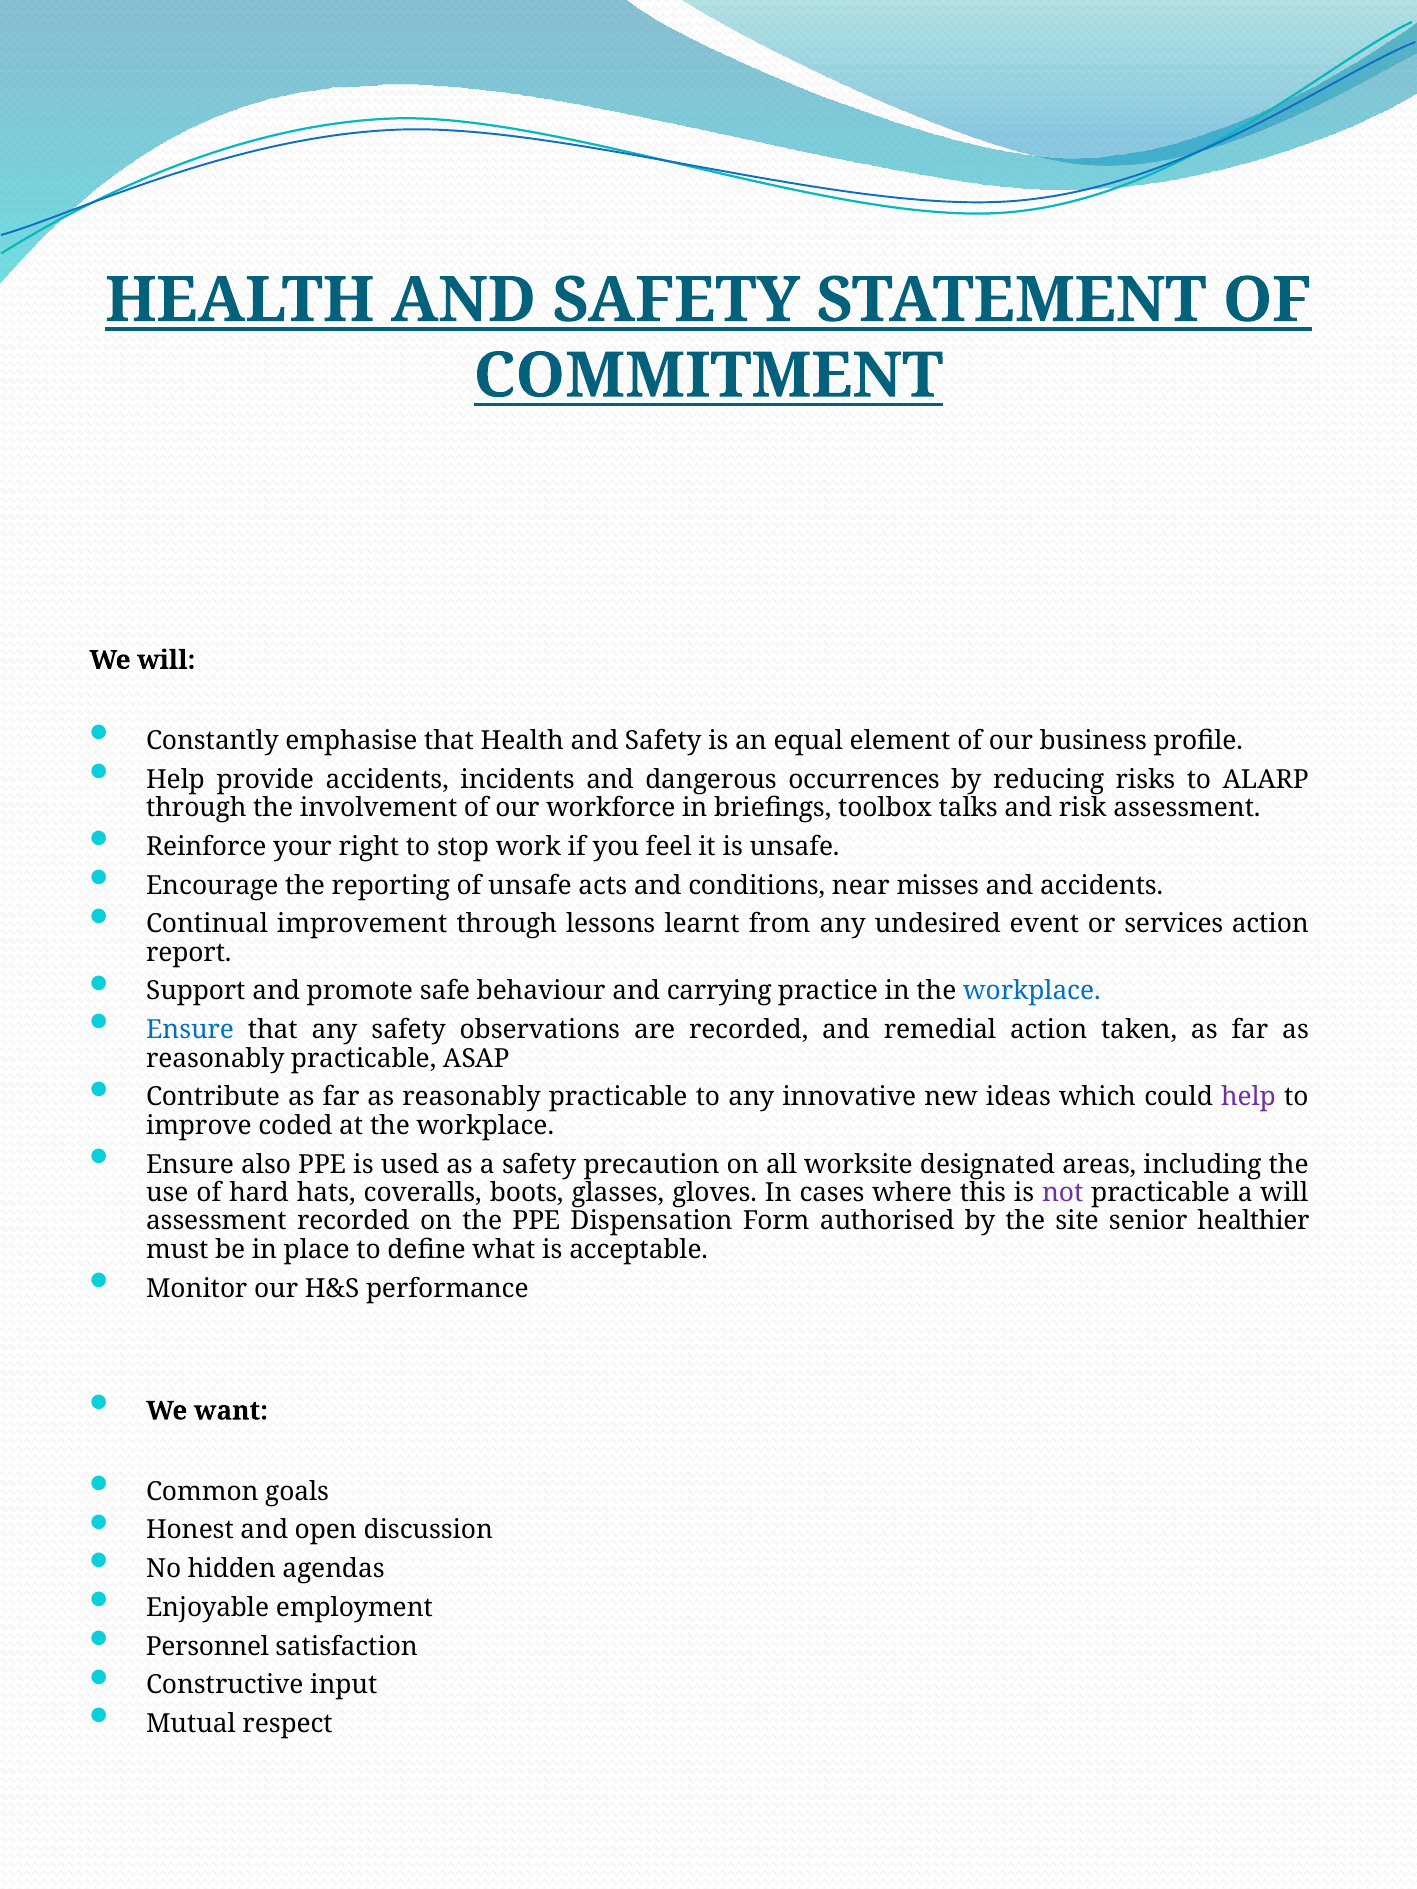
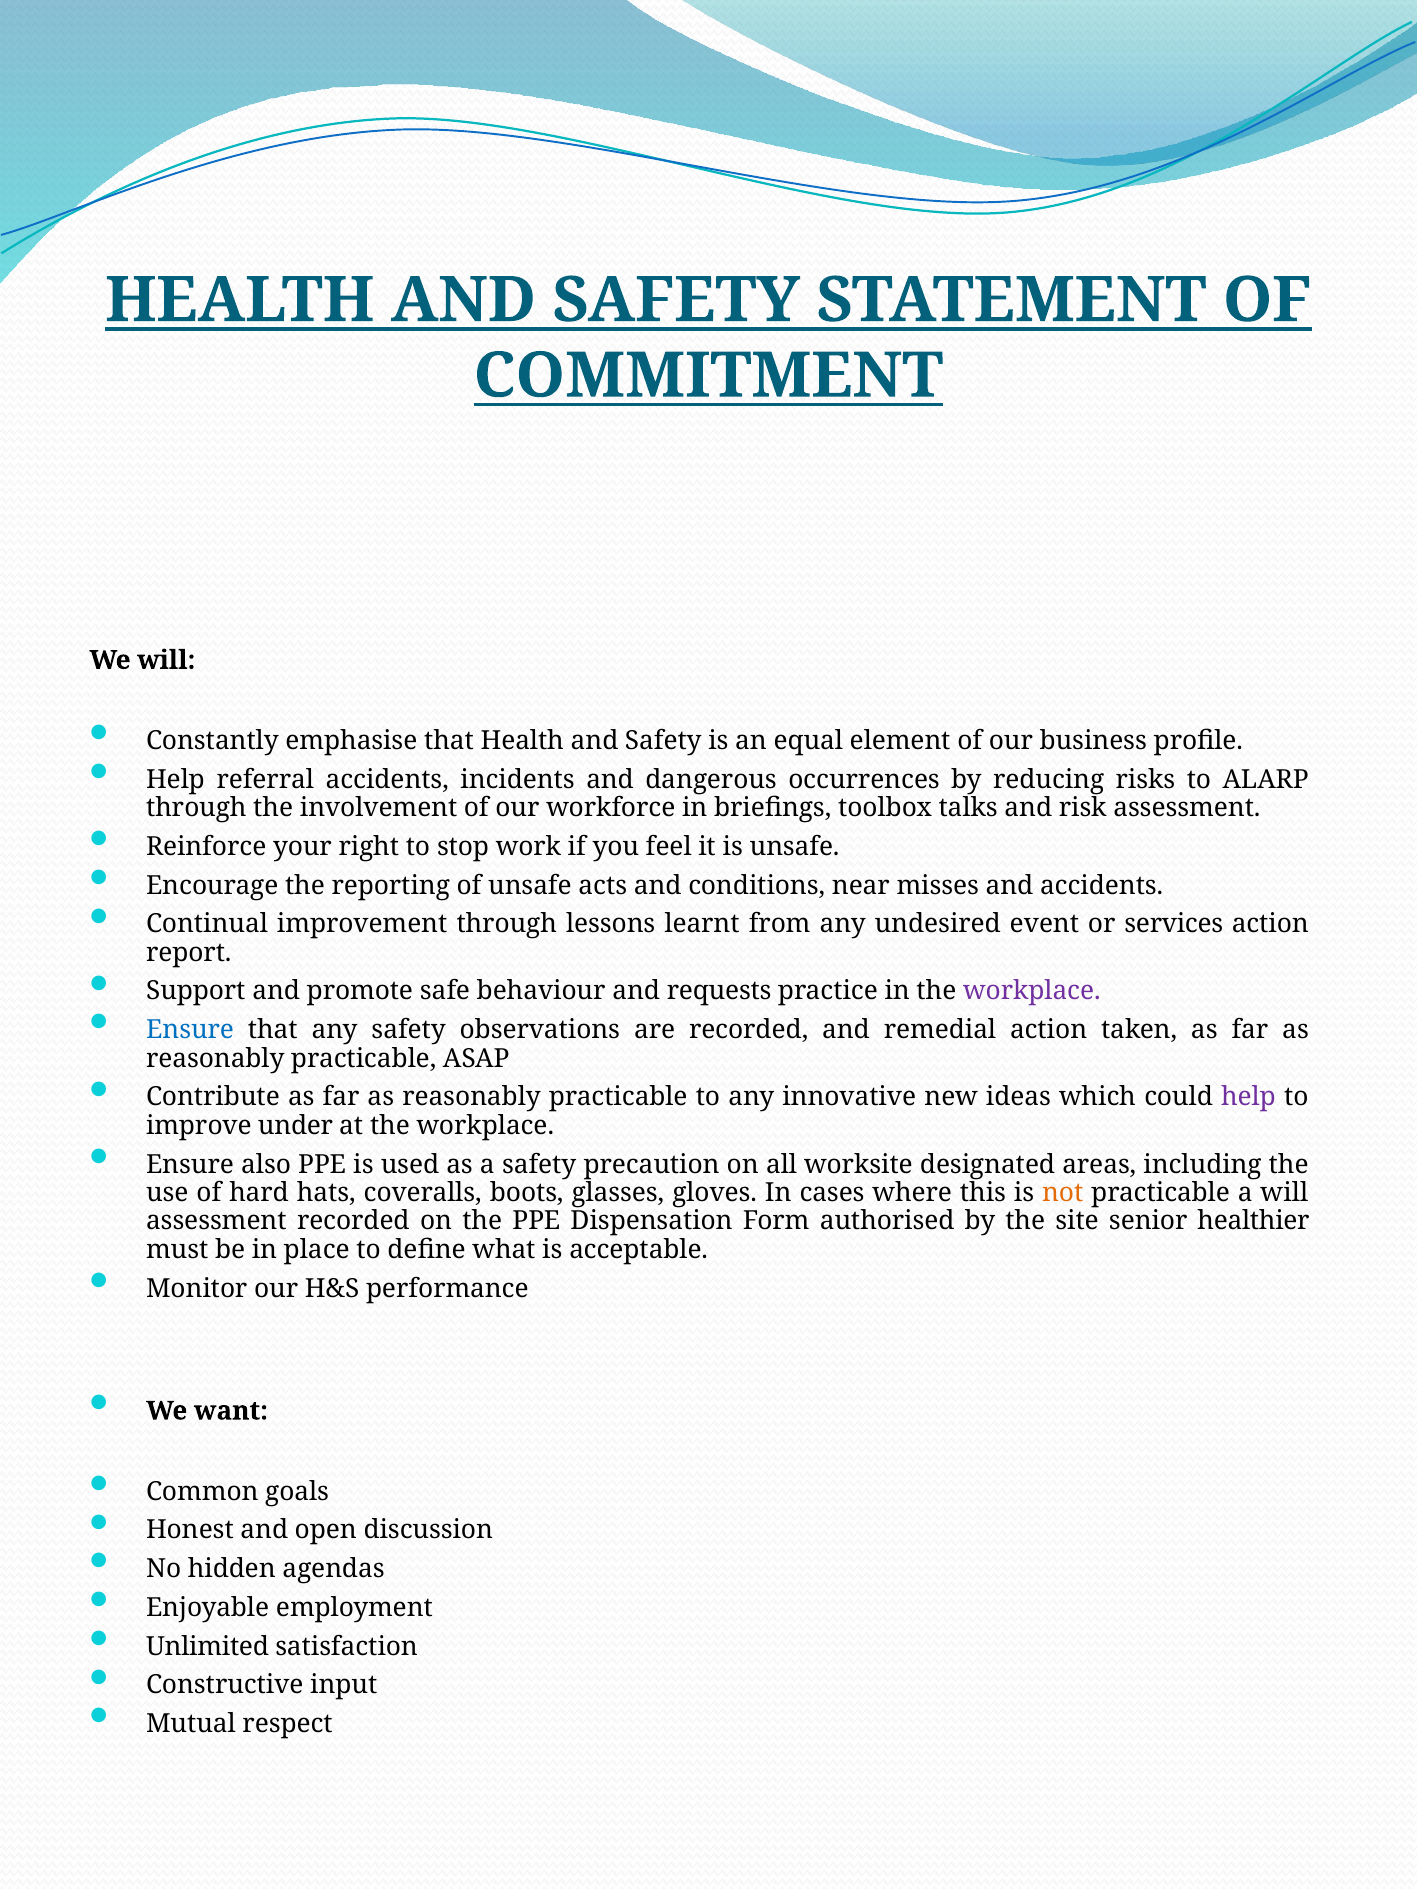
provide: provide -> referral (265, 780)
carrying: carrying -> requests (719, 991)
workplace colour: blue -> purple (1032, 991)
coded: coded -> under (296, 1126)
not colour: purple -> orange (1063, 1193)
Personnel: Personnel -> Unlimited (207, 1647)
